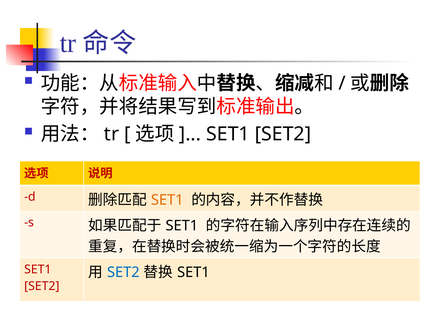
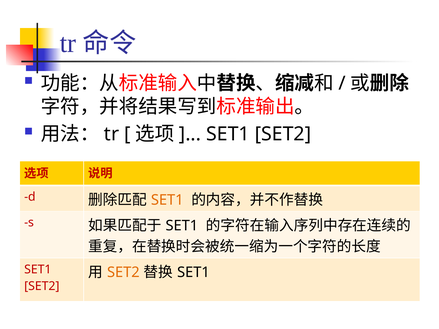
SET2 colour: blue -> orange (123, 273)
